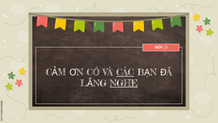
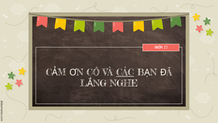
NGHE underline: present -> none (124, 83)
